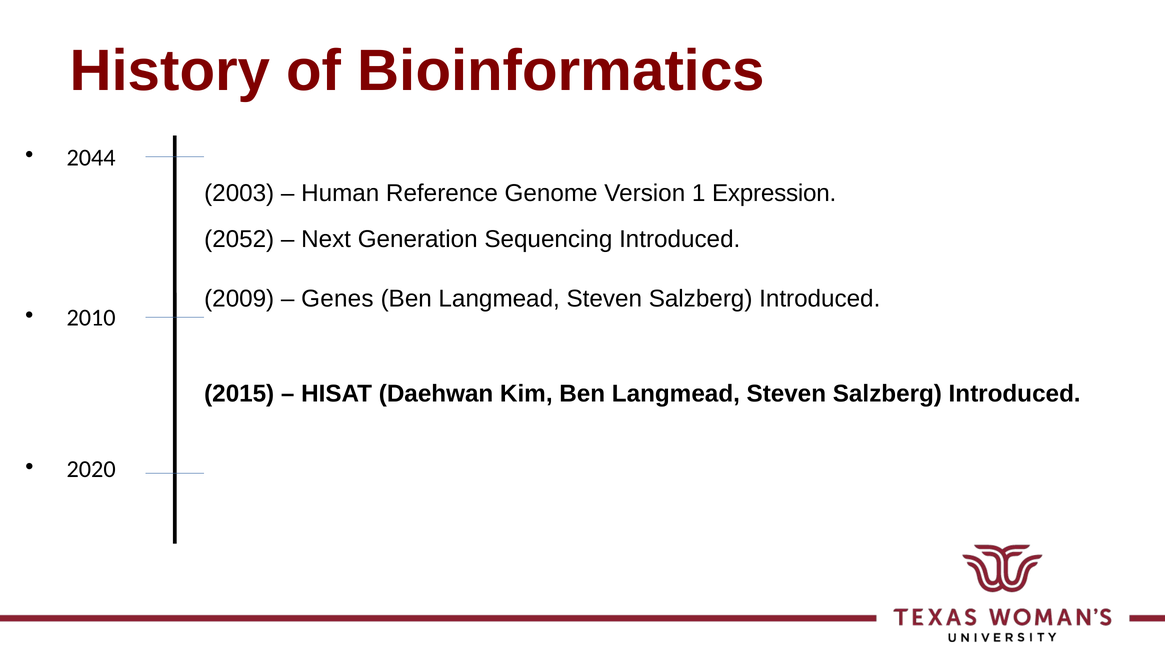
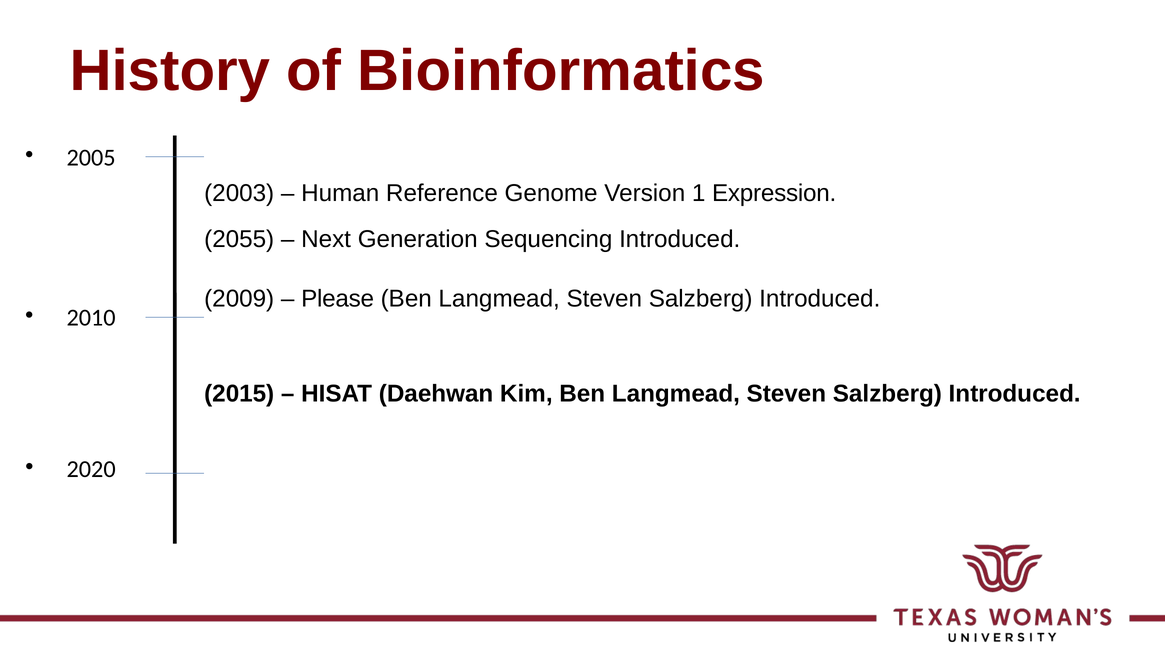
2044: 2044 -> 2005 (91, 157)
2052: 2052 -> 2055 (239, 239)
Genes: Genes -> Please (338, 299)
